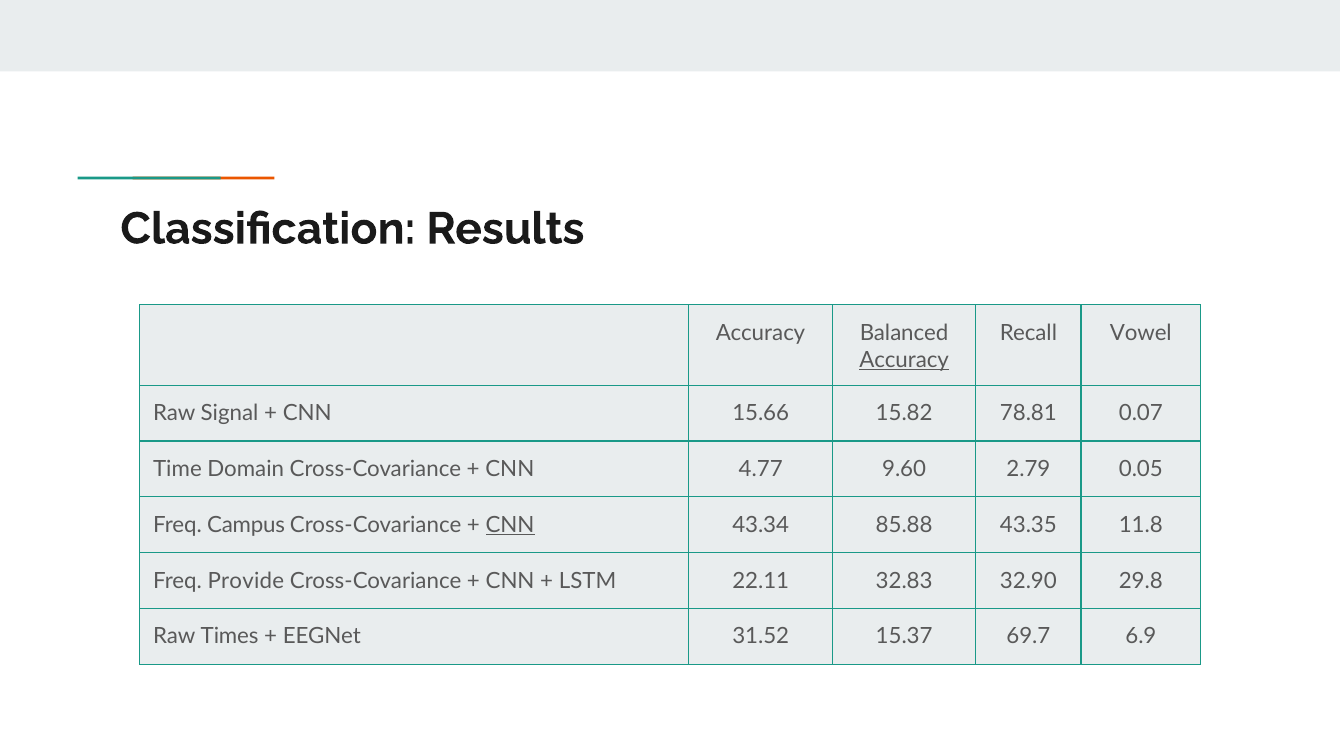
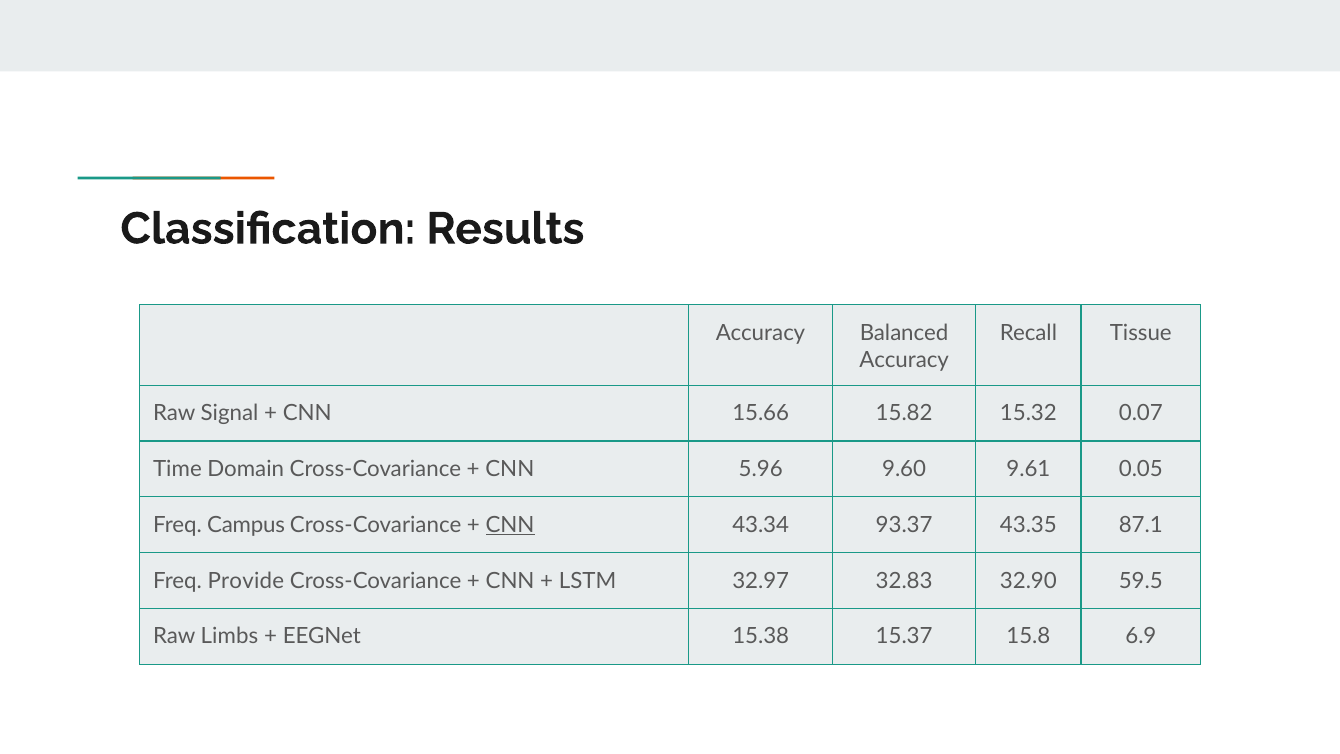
Vowel: Vowel -> Tissue (1141, 333)
Accuracy underline: present -> none (904, 360)
78.81: 78.81 -> 15.32 (1028, 413)
4.77: 4.77 -> 5.96 (761, 469)
2.79: 2.79 -> 9.61 (1028, 469)
85.88: 85.88 -> 93.37 (904, 525)
11.8: 11.8 -> 87.1 (1141, 525)
22.11: 22.11 -> 32.97 (761, 581)
29.8: 29.8 -> 59.5 (1141, 581)
Times: Times -> Limbs (230, 636)
31.52: 31.52 -> 15.38 (761, 636)
69.7: 69.7 -> 15.8 (1028, 636)
